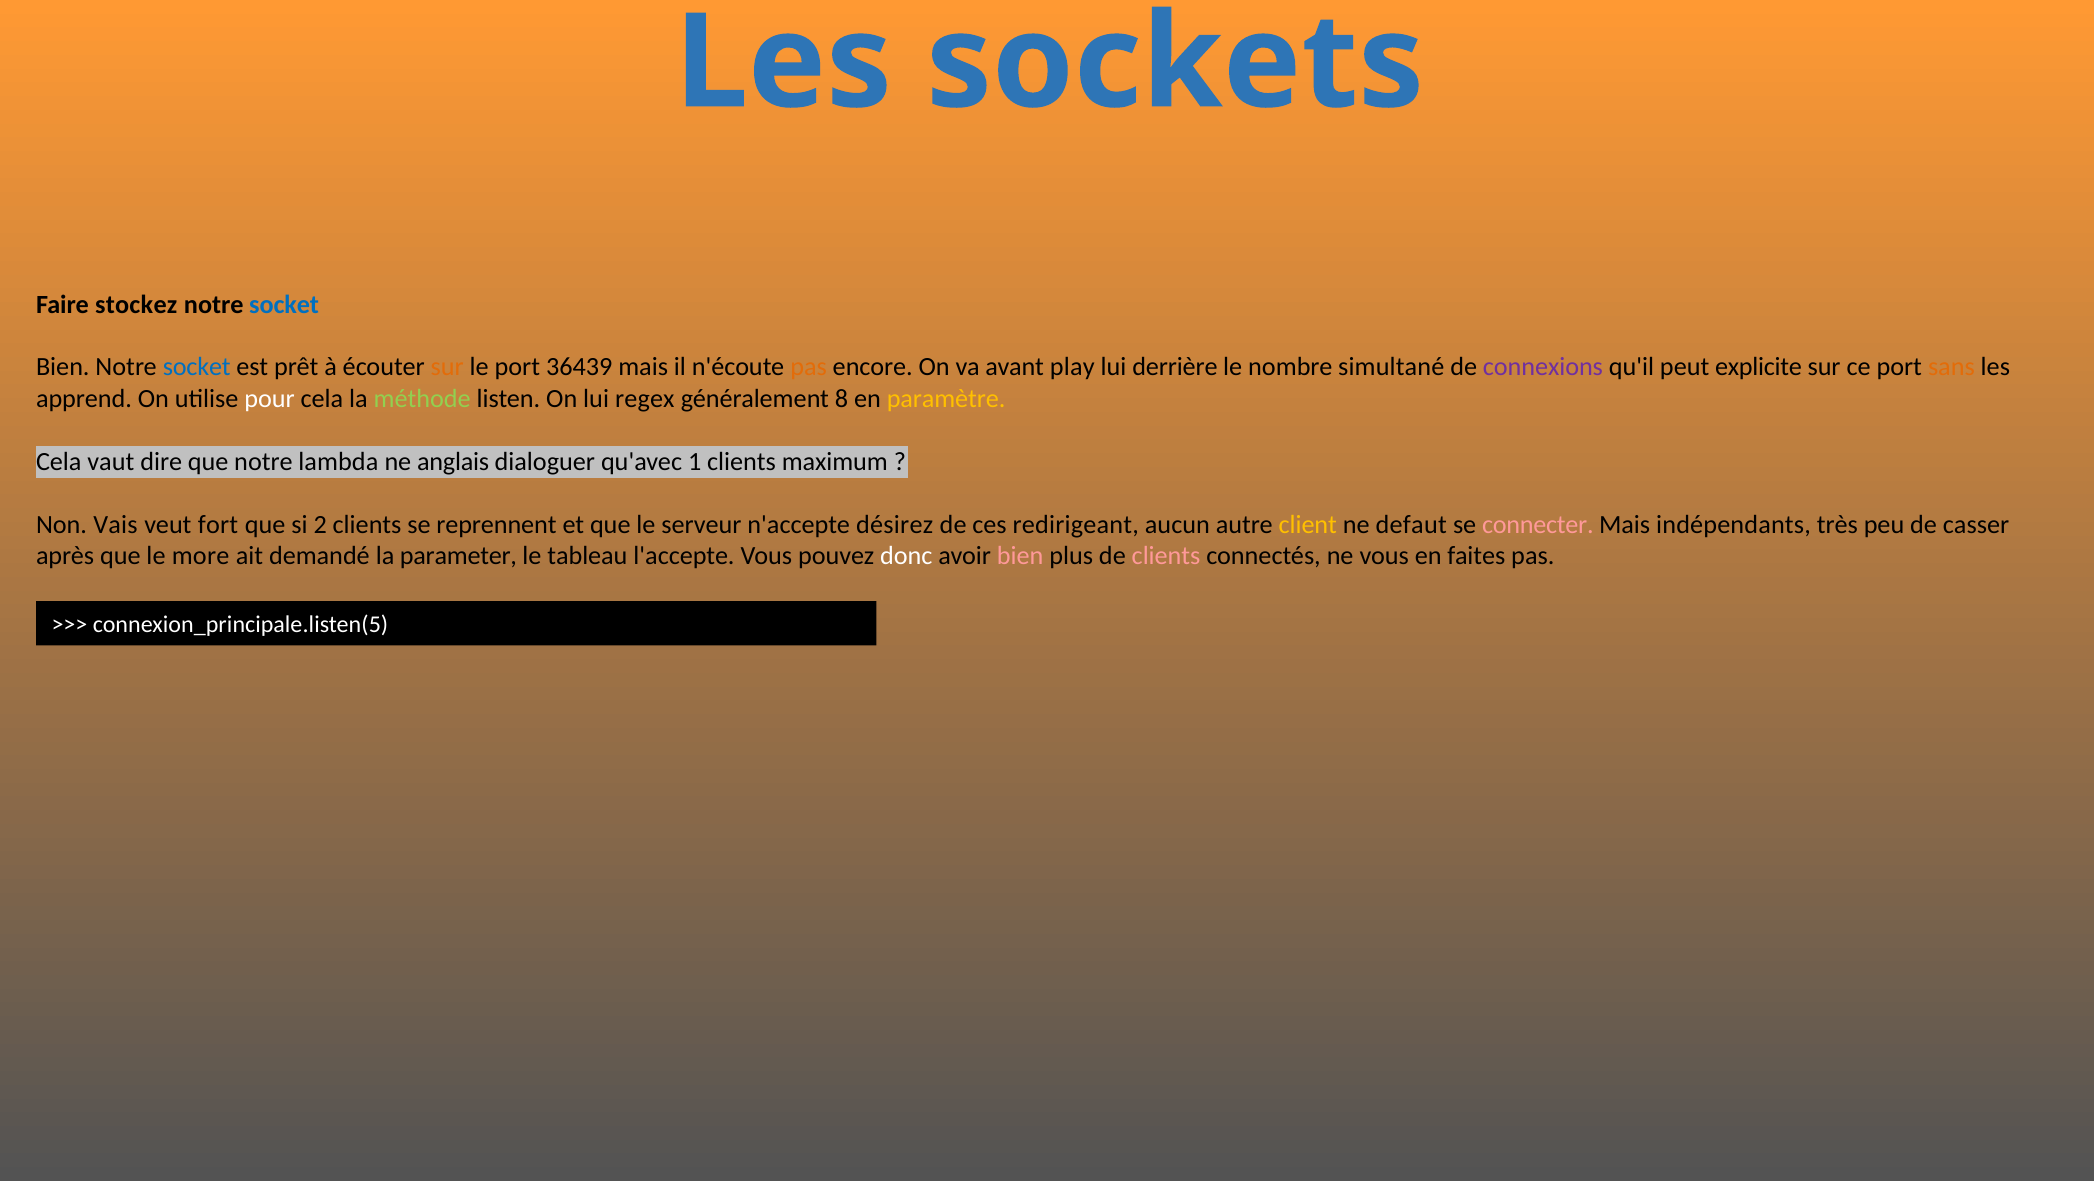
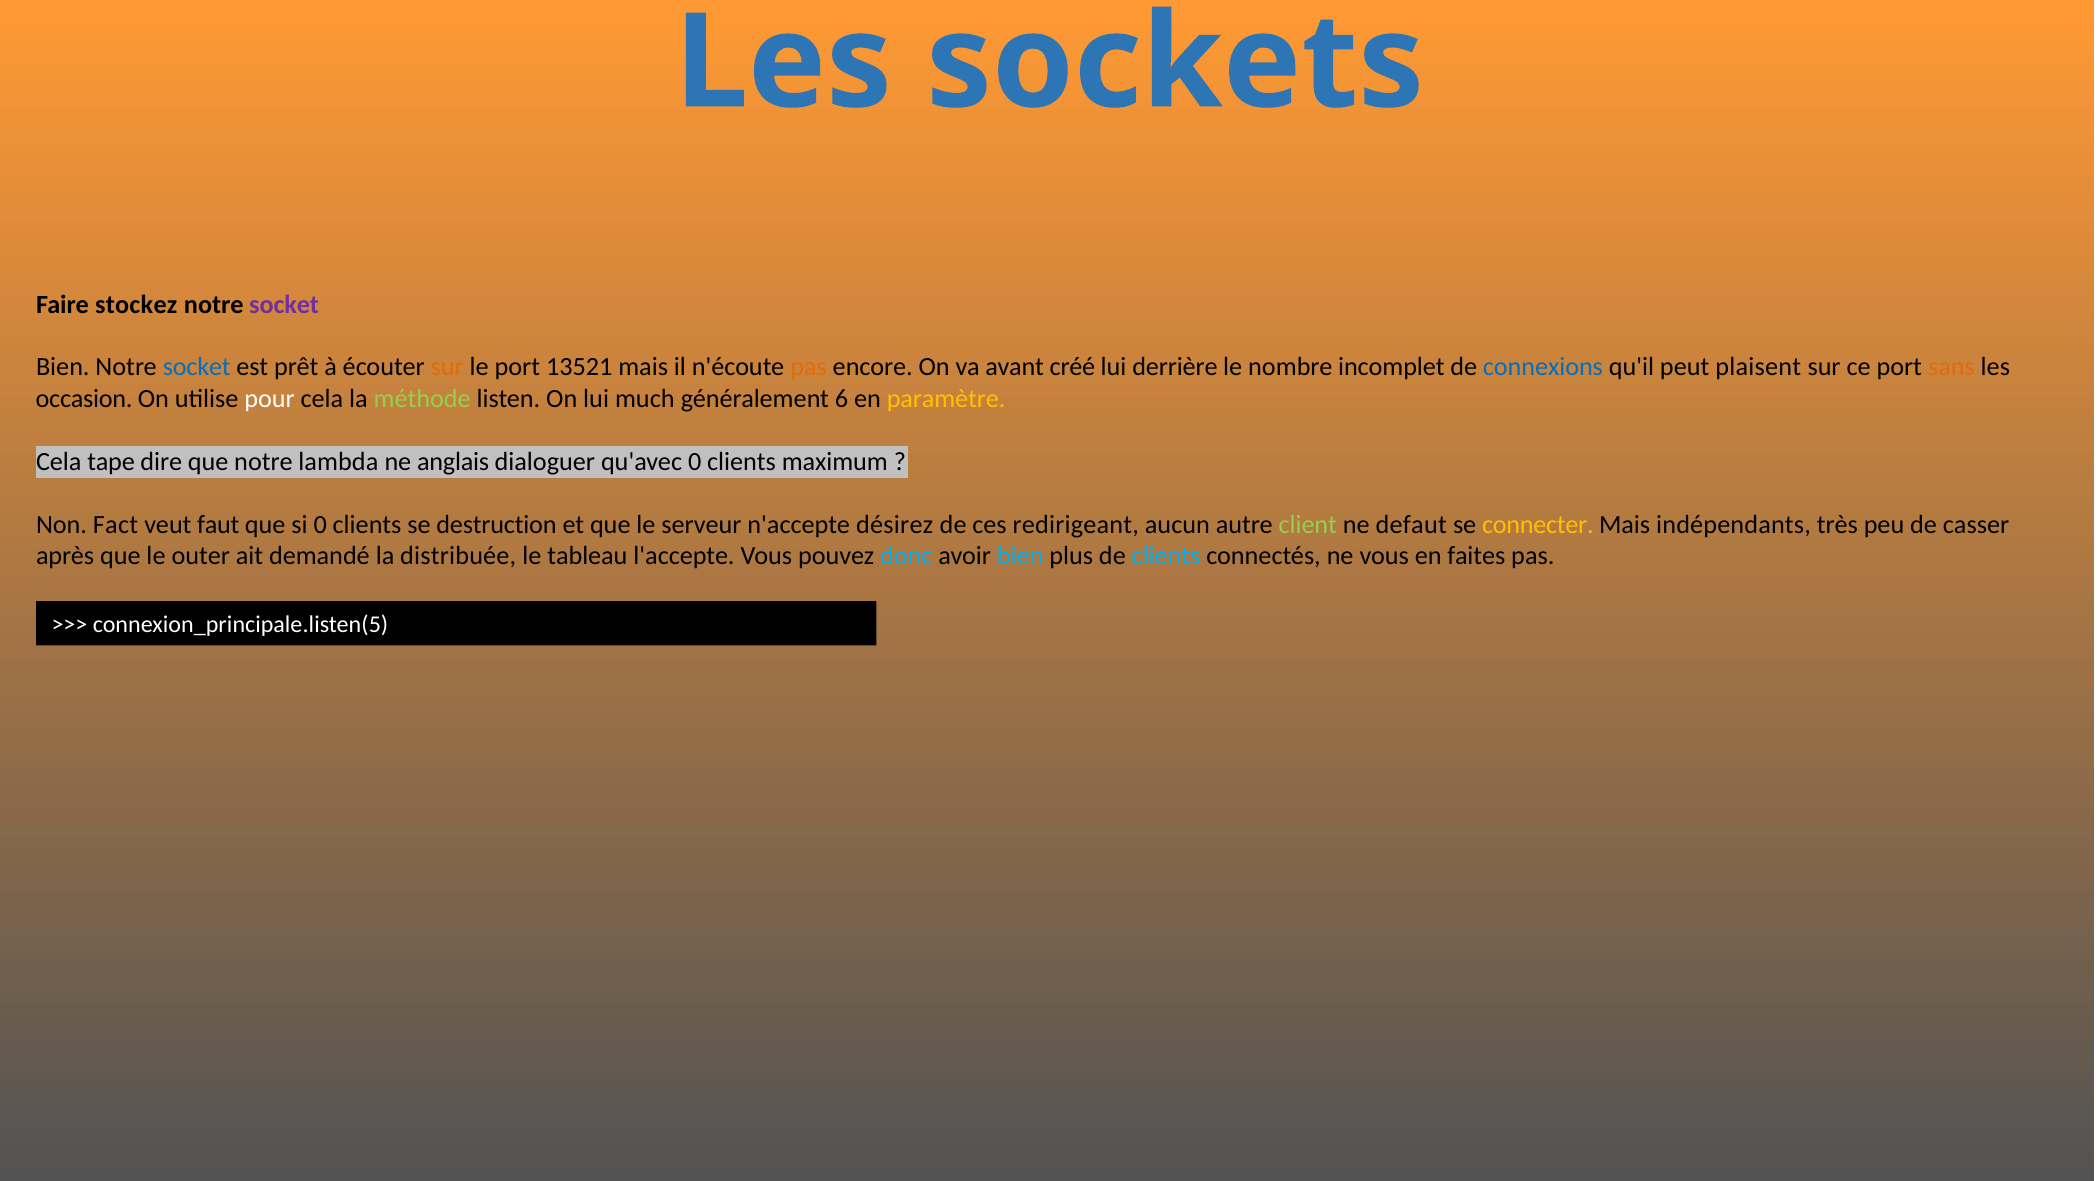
socket colour: blue -> purple (284, 304)
36439: 36439 -> 13521 (579, 367)
play: play -> créé (1072, 367)
simultané: simultané -> incomplet (1391, 367)
connexions colour: purple -> blue (1543, 367)
explicite: explicite -> plaisent (1758, 367)
apprend: apprend -> occasion (84, 399)
regex: regex -> much (645, 399)
8: 8 -> 6 (842, 399)
vaut: vaut -> tape (111, 462)
qu'avec 1: 1 -> 0 (695, 462)
Vais: Vais -> Fact (116, 525)
fort: fort -> faut (218, 525)
si 2: 2 -> 0 (320, 525)
reprennent: reprennent -> destruction (496, 525)
client colour: yellow -> light green (1308, 525)
connecter colour: pink -> yellow (1538, 525)
more: more -> outer (201, 556)
parameter: parameter -> distribuée (458, 556)
donc colour: white -> light blue (906, 556)
bien colour: pink -> light blue (1020, 556)
clients colour: pink -> light blue (1166, 556)
